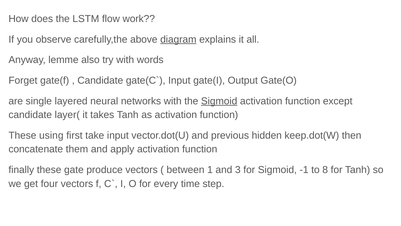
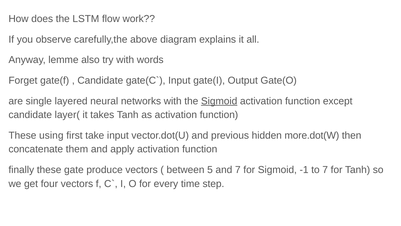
diagram underline: present -> none (178, 39)
keep.dot(W: keep.dot(W -> more.dot(W (312, 135)
1: 1 -> 5 (210, 170)
and 3: 3 -> 7 (238, 170)
to 8: 8 -> 7 (325, 170)
